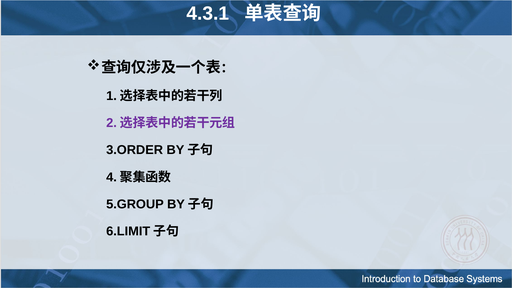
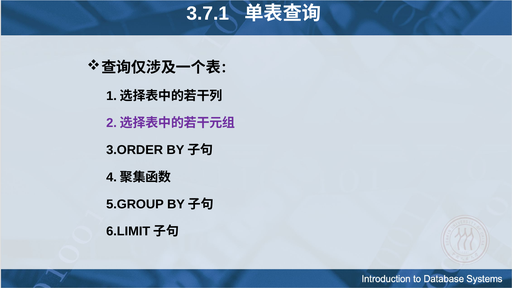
4.3.1: 4.3.1 -> 3.7.1 (208, 13)
